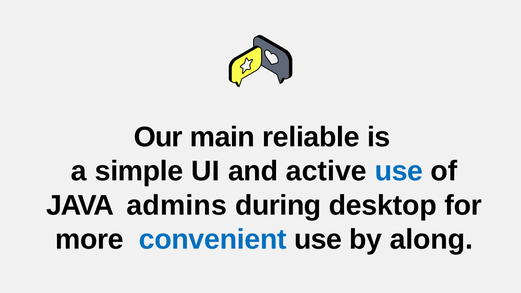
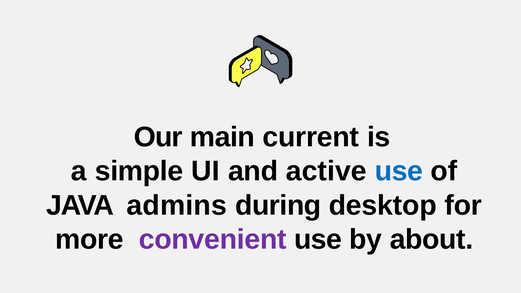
reliable: reliable -> current (311, 137)
convenient colour: blue -> purple (213, 239)
along: along -> about (432, 239)
